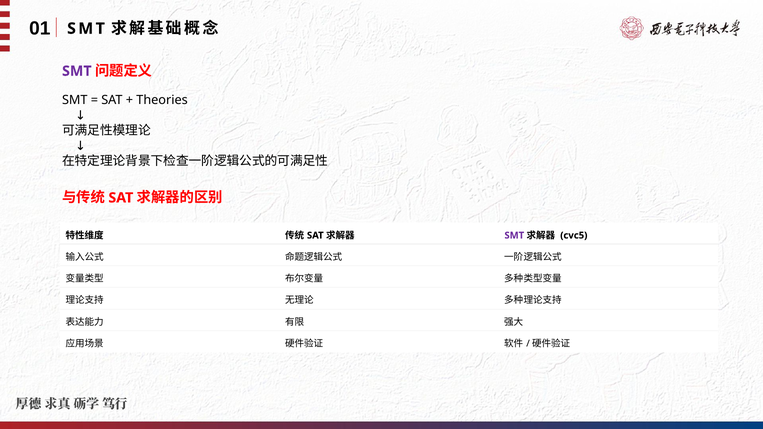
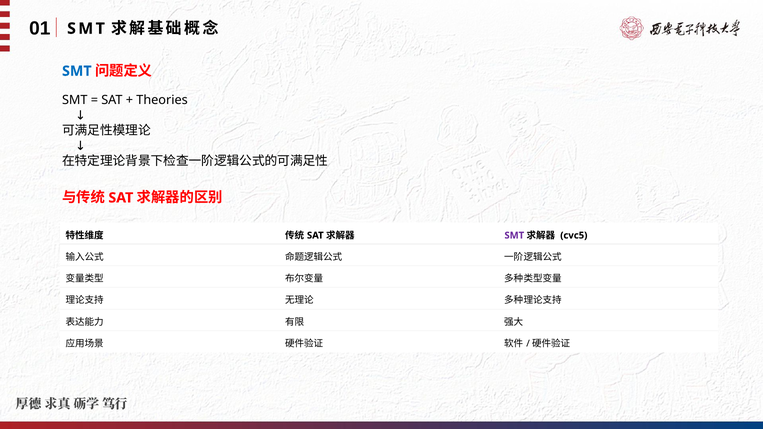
SMT colour: purple -> blue (77, 71)
